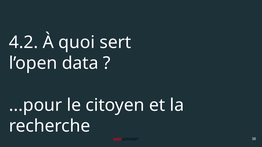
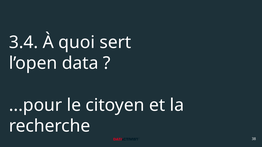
4.2: 4.2 -> 3.4 (23, 42)
